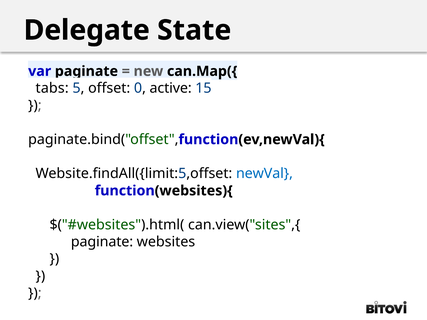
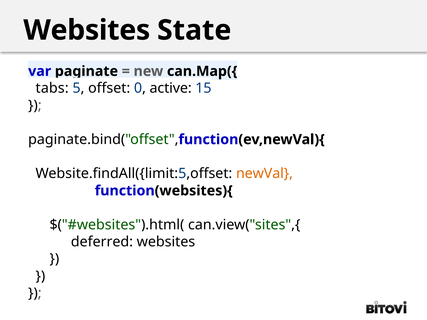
Delegate: Delegate -> Websites (87, 30)
newVal colour: blue -> orange (264, 174)
paginate: paginate -> deferred (102, 242)
